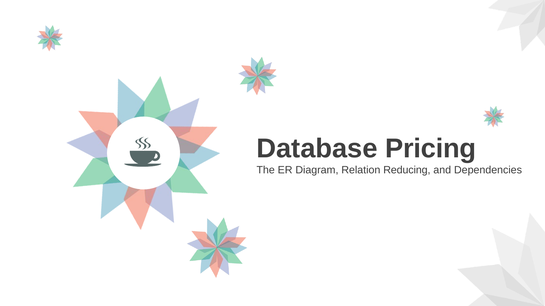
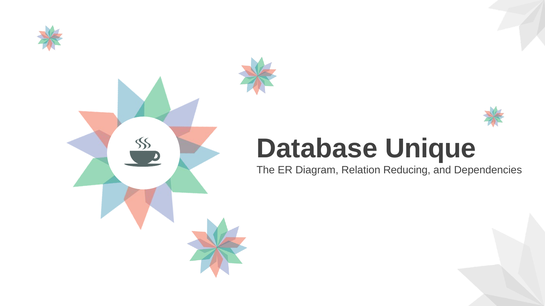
Pricing: Pricing -> Unique (431, 149)
